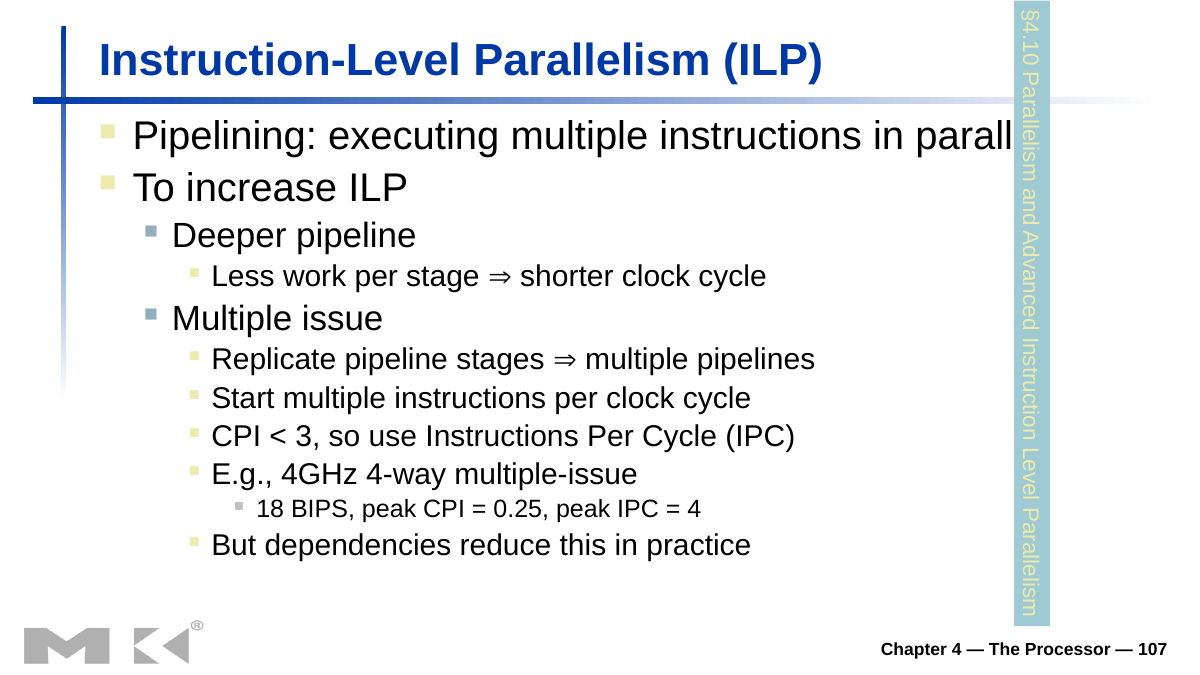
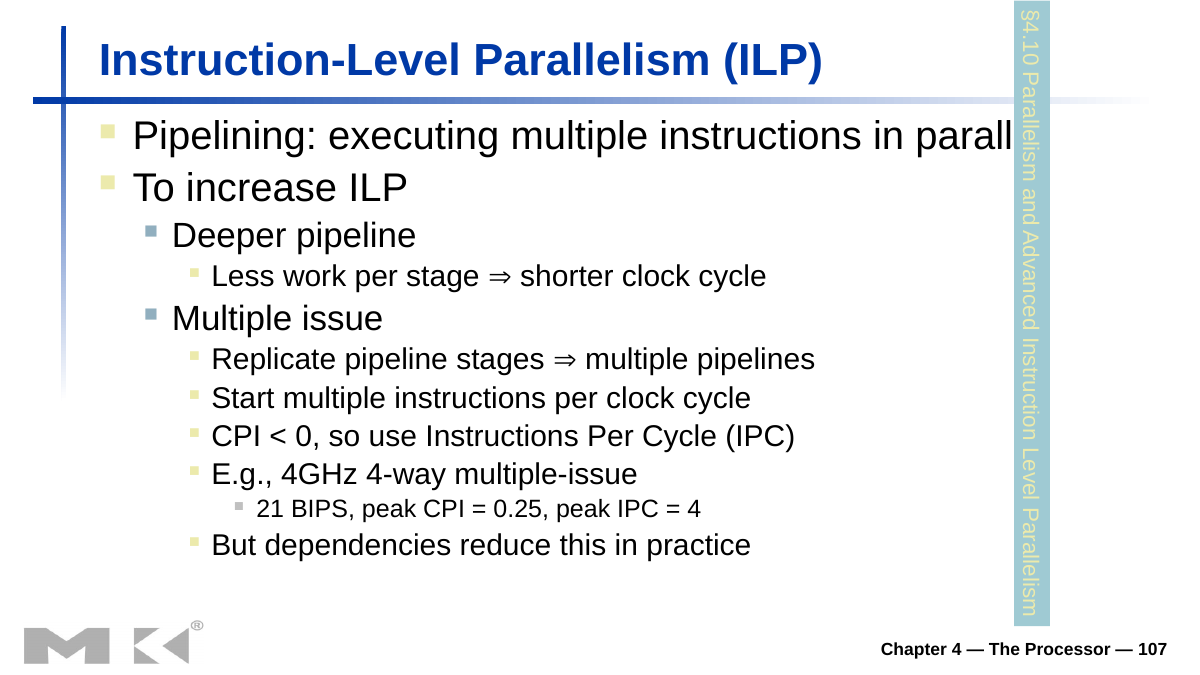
3: 3 -> 0 (308, 437)
18: 18 -> 21 (270, 510)
